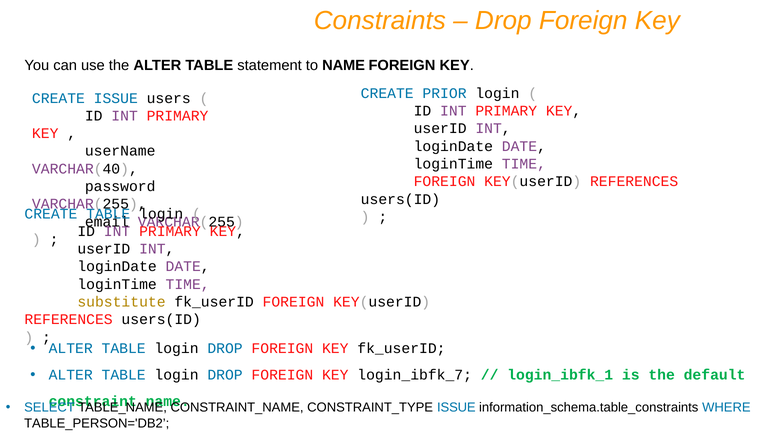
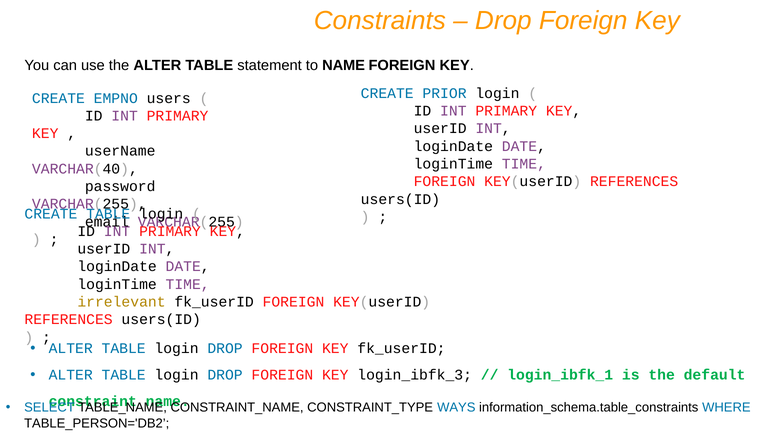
CREATE ISSUE: ISSUE -> EMPNO (116, 98)
substitute: substitute -> irrelevant (121, 302)
login_ibfk_7: login_ibfk_7 -> login_ibfk_3 (415, 375)
CONSTRAINT_TYPE ISSUE: ISSUE -> WAYS (456, 408)
